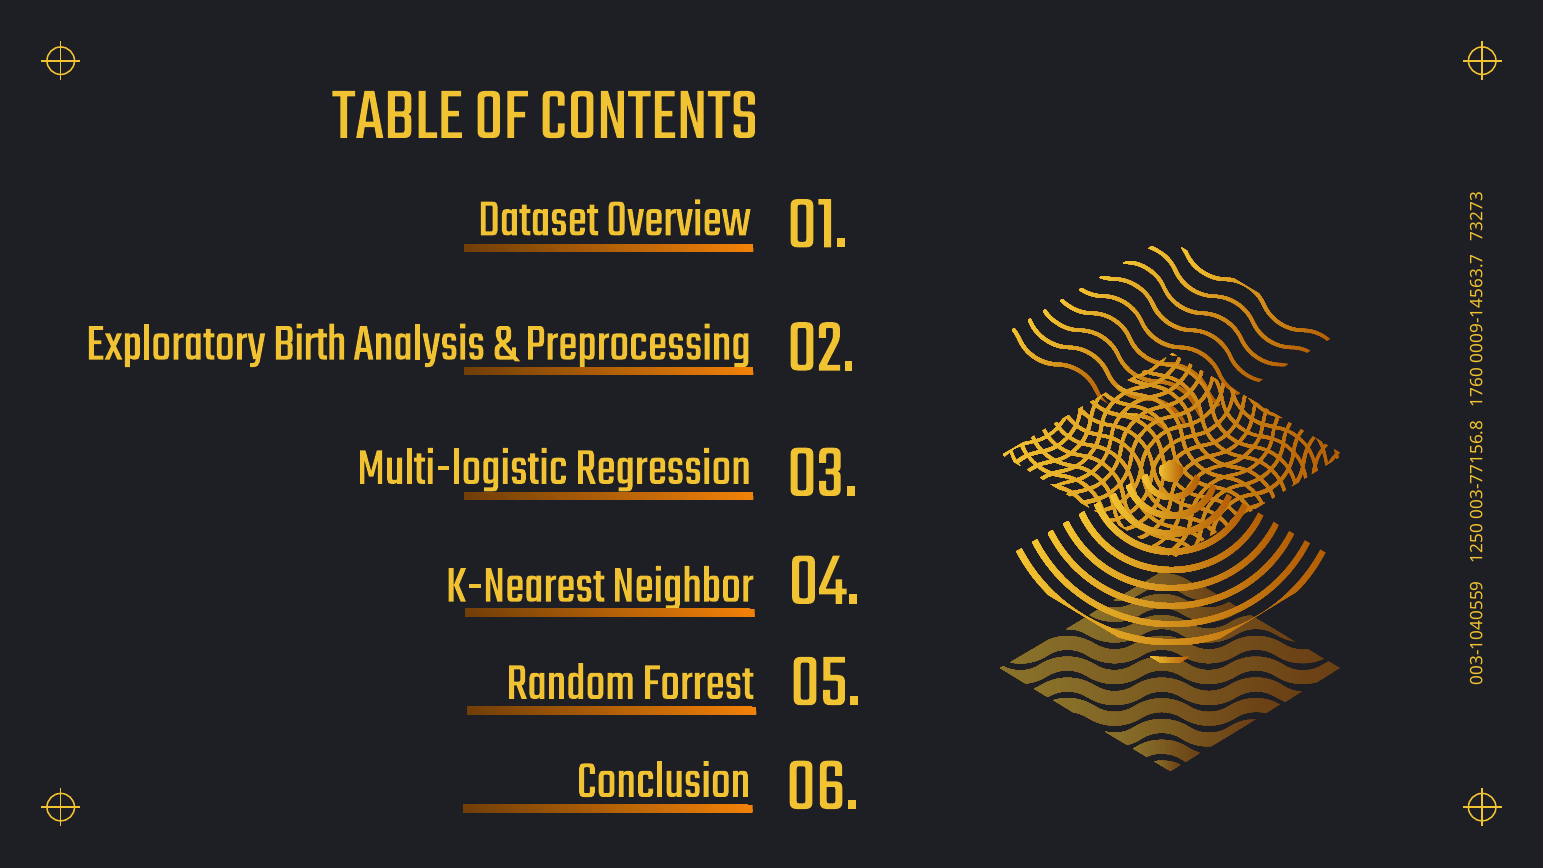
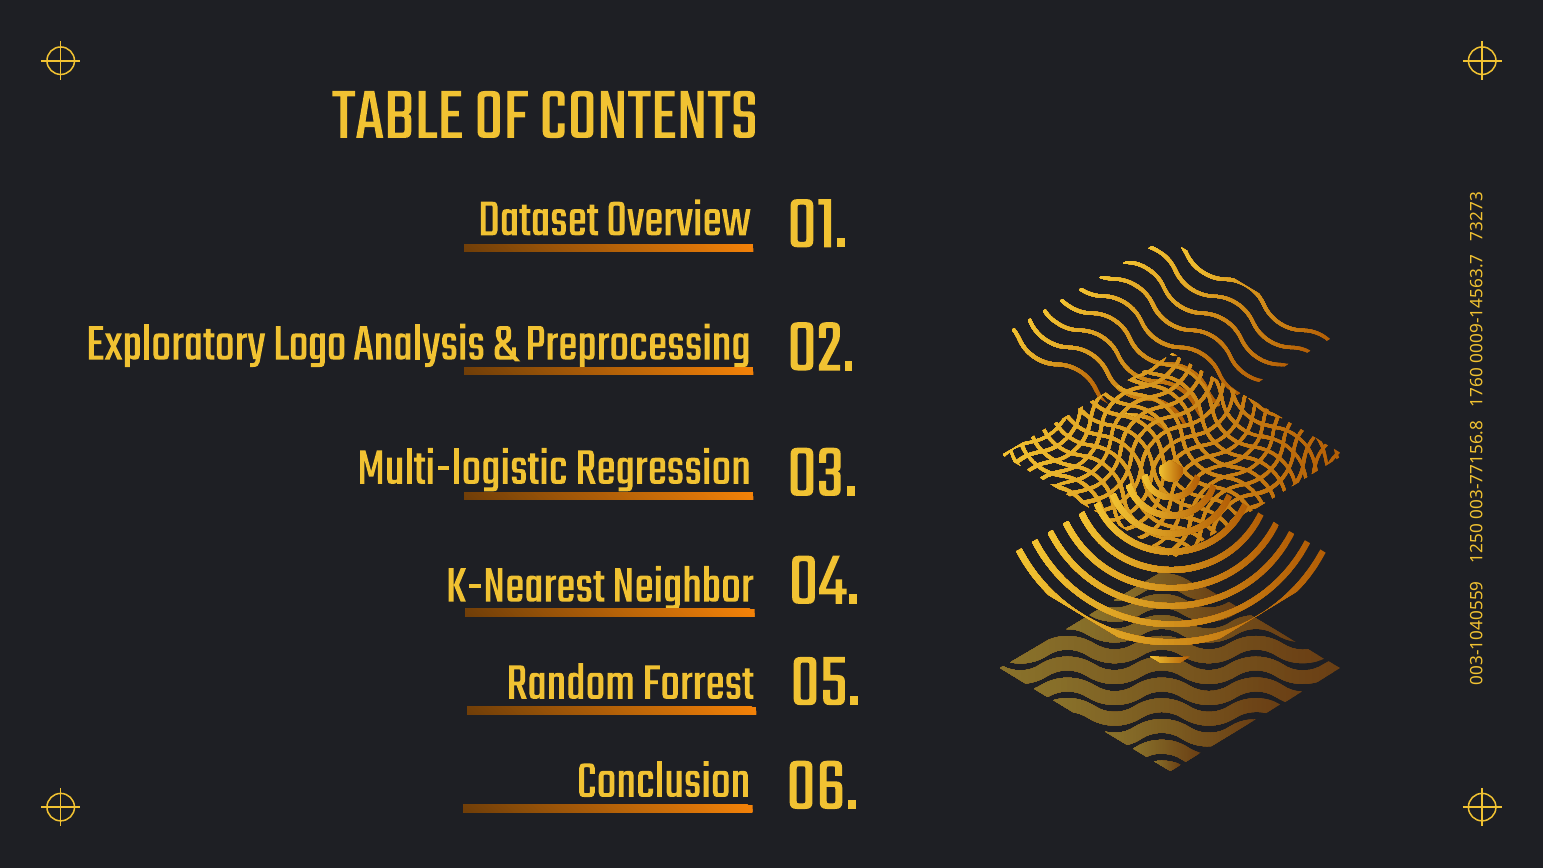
Birth: Birth -> Logo (310, 342)
